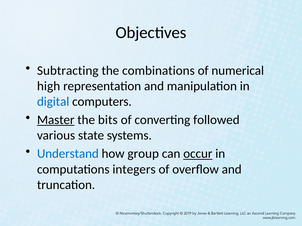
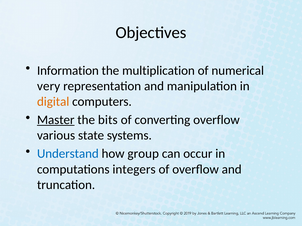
Subtracting: Subtracting -> Information (68, 71)
combinations: combinations -> multiplication (158, 71)
high: high -> very (49, 86)
digital colour: blue -> orange (53, 102)
converting followed: followed -> overflow (216, 120)
occur underline: present -> none (198, 154)
